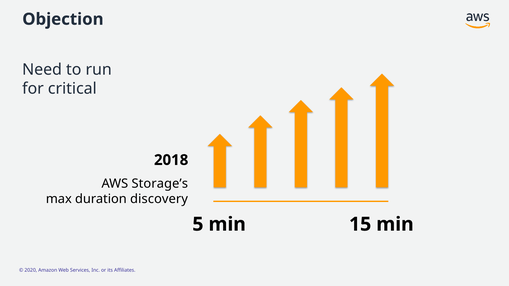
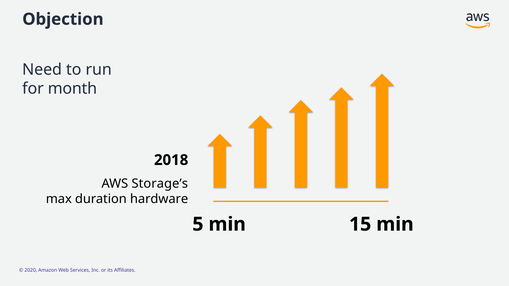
critical: critical -> month (72, 89)
discovery: discovery -> hardware (159, 199)
